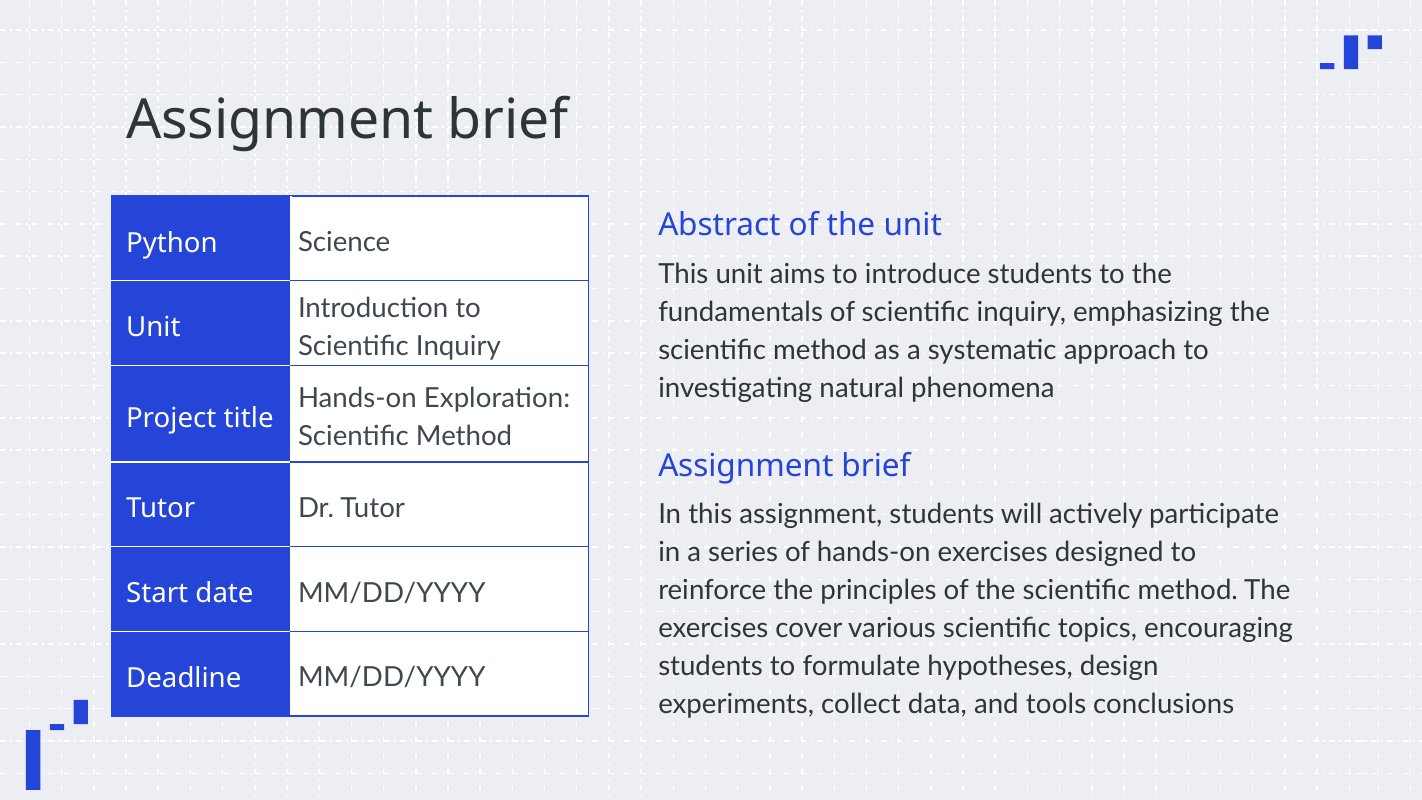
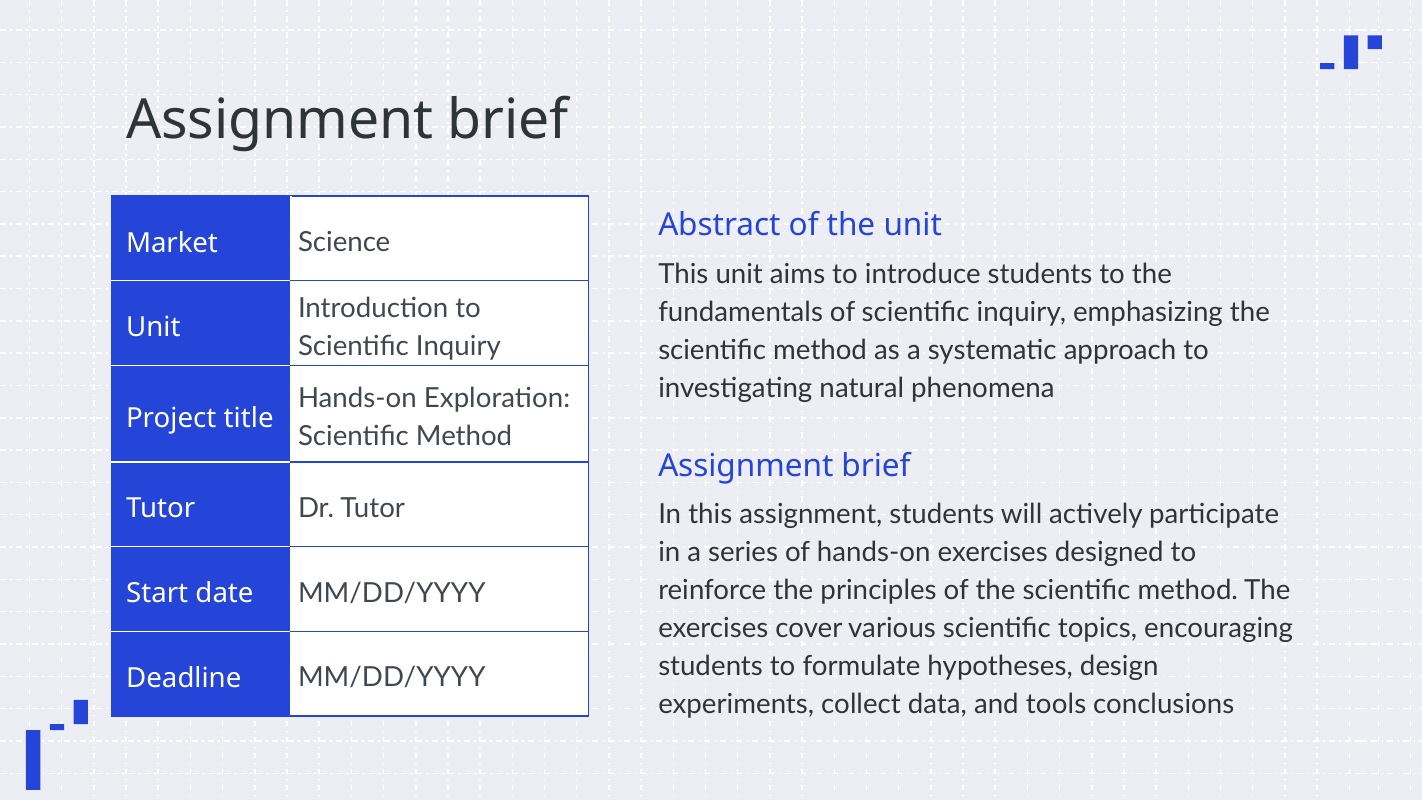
Python: Python -> Market (172, 243)
